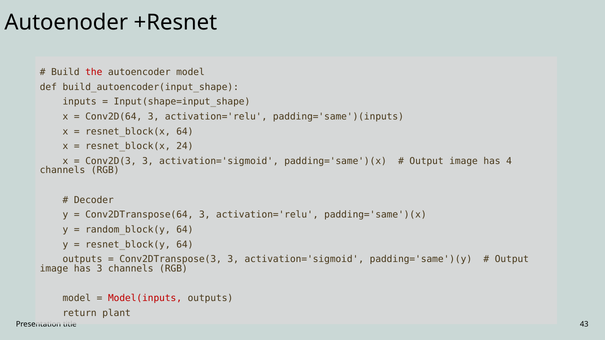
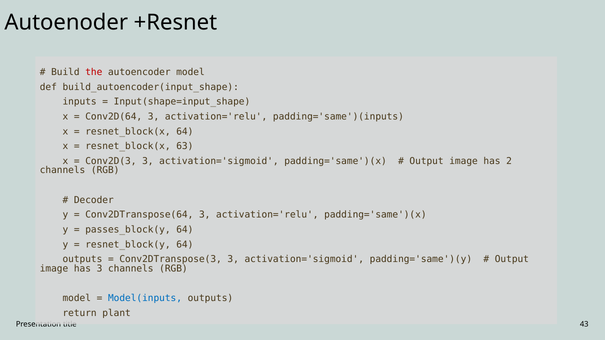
24: 24 -> 63 (185, 146)
4: 4 -> 2 (509, 161)
random_block(y: random_block(y -> passes_block(y (128, 230)
Model(inputs colour: red -> blue (145, 298)
